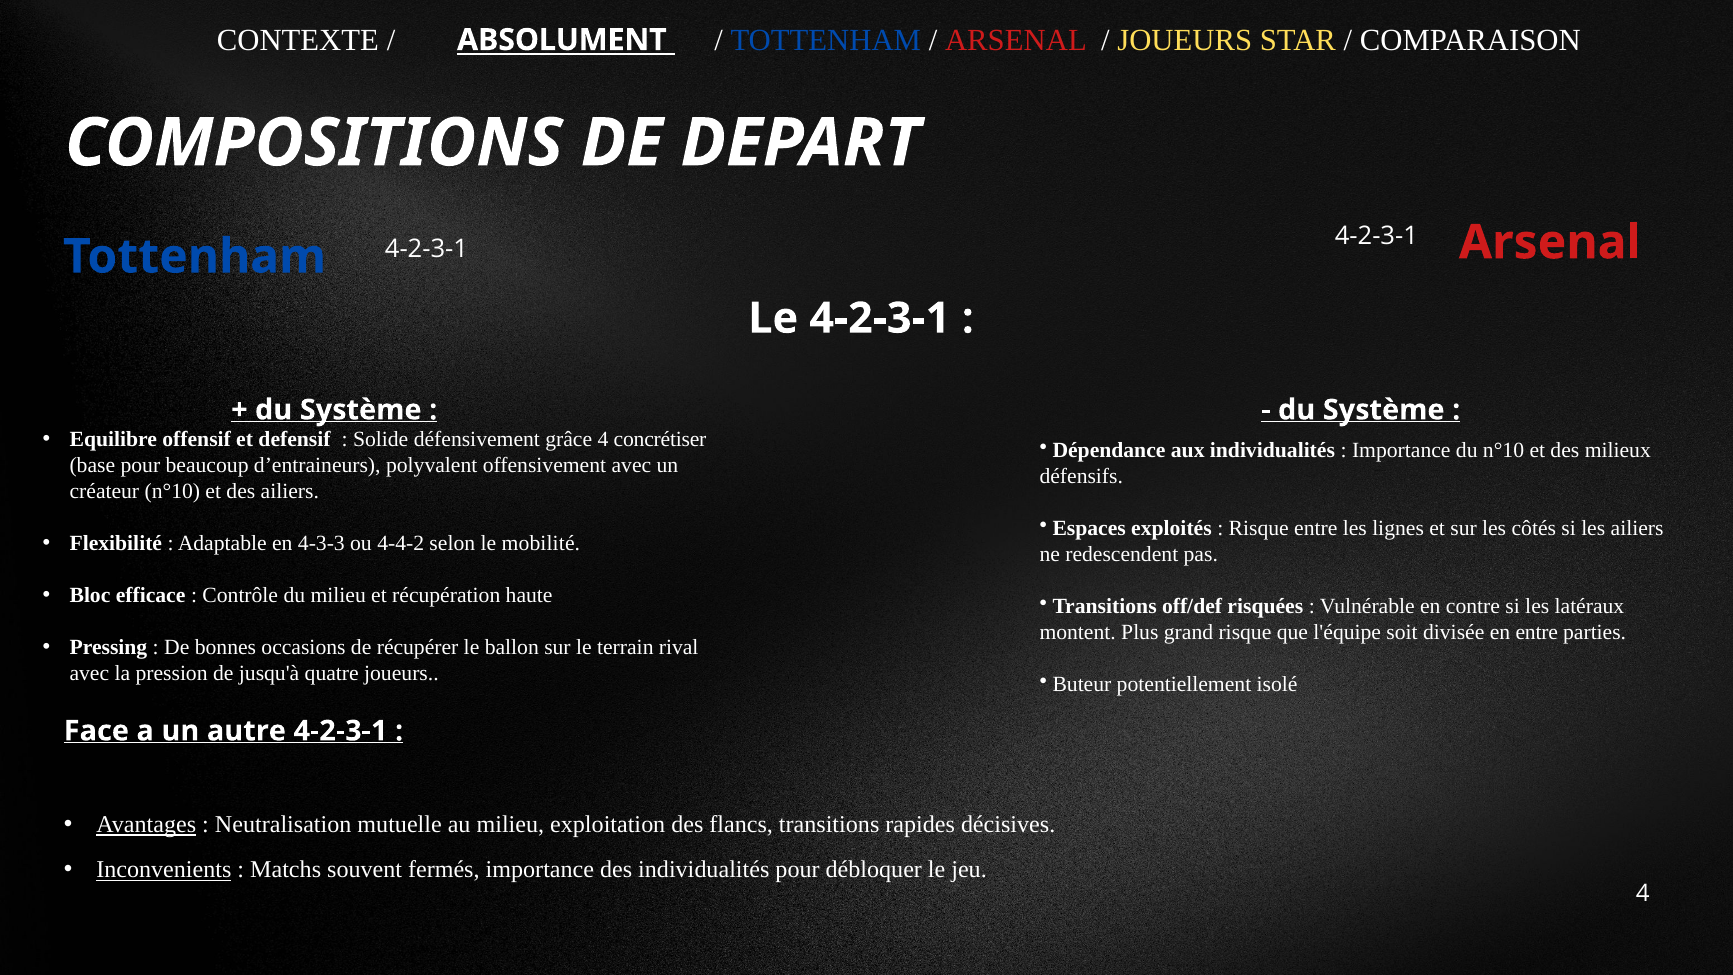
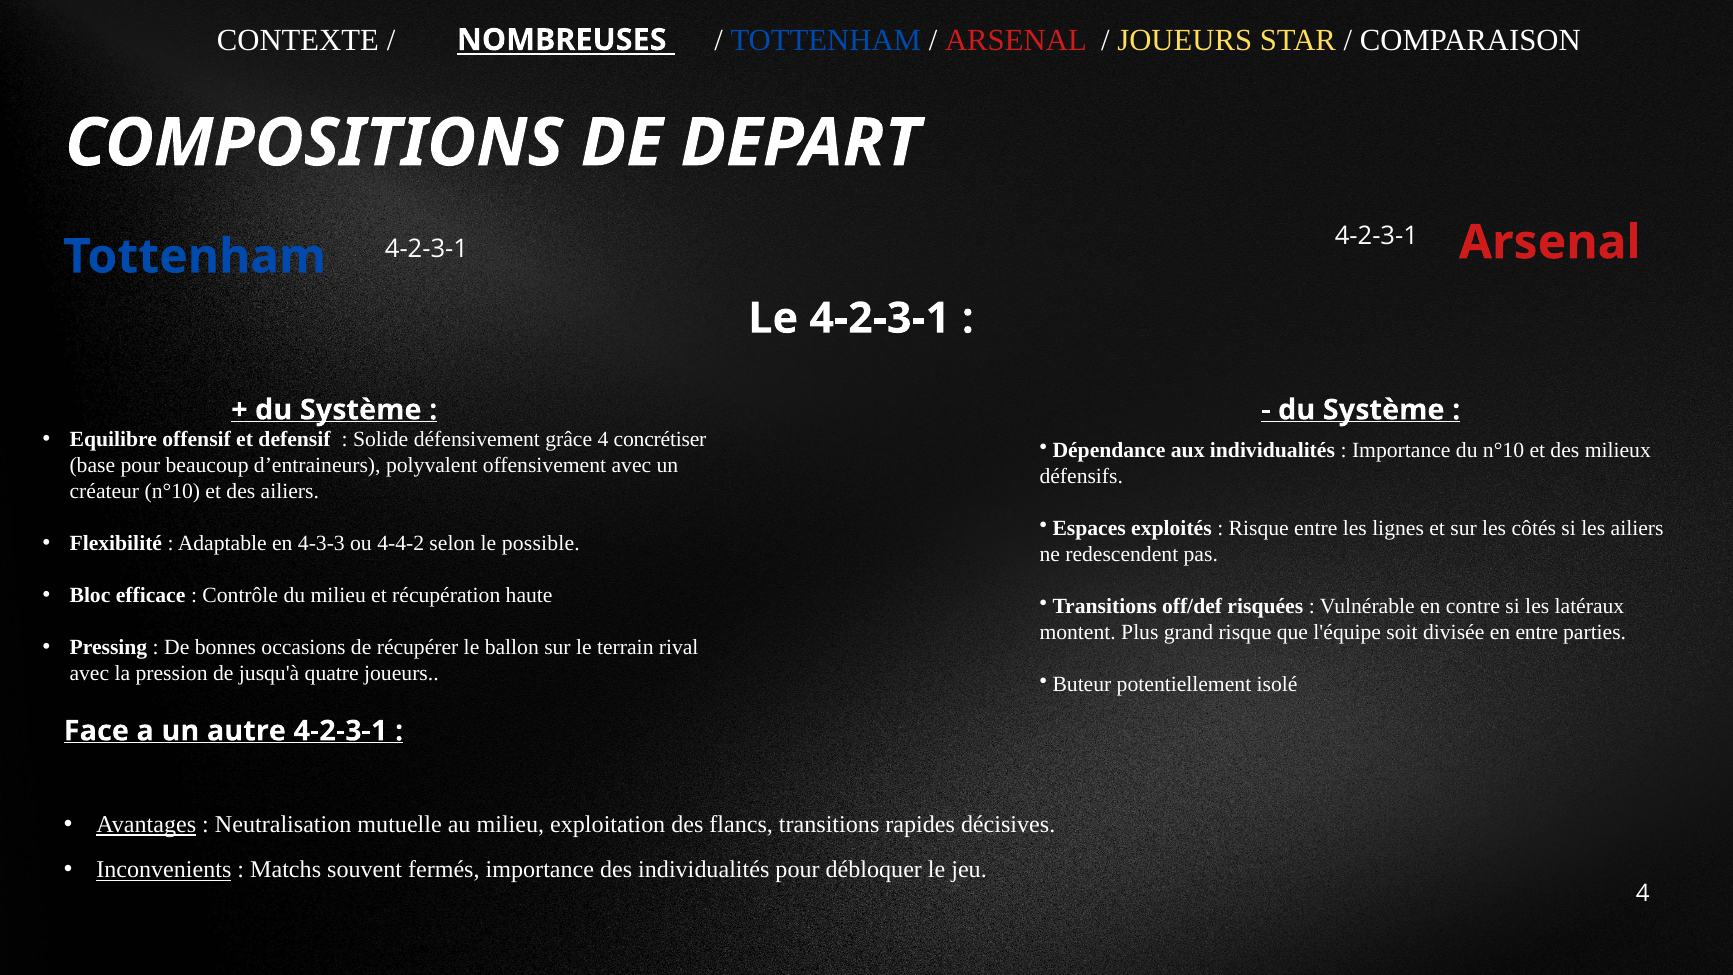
ABSOLUMENT: ABSOLUMENT -> NOMBREUSES (562, 40)
mobilité: mobilité -> possible (541, 543)
